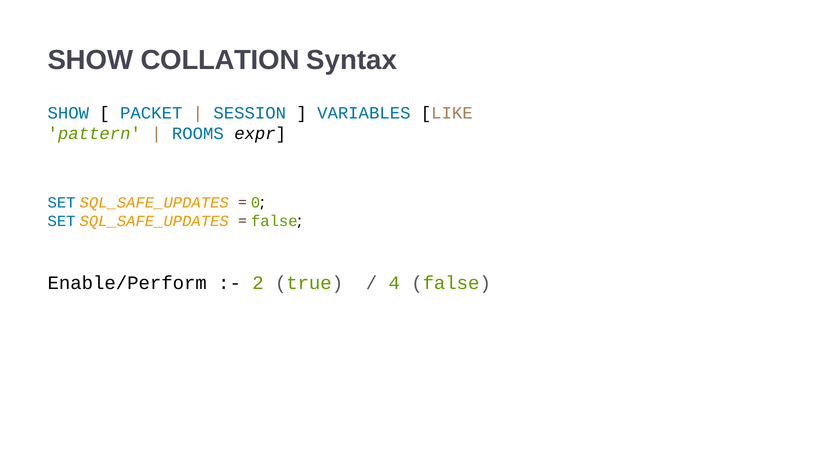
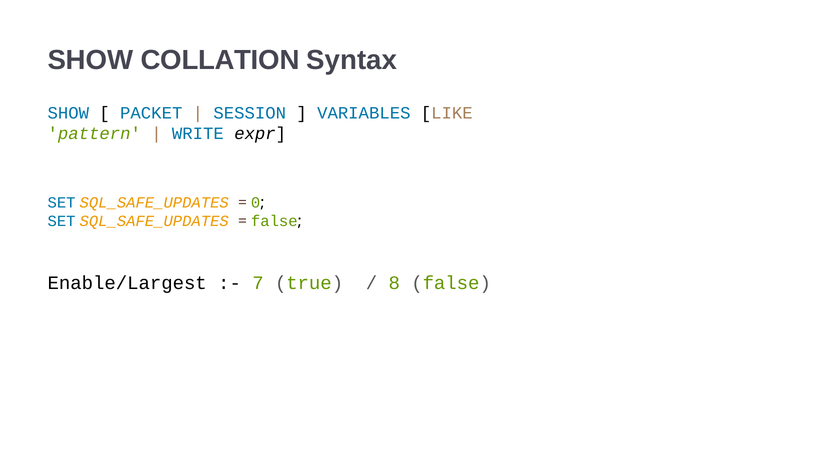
ROOMS: ROOMS -> WRITE (198, 134)
Enable/Perform: Enable/Perform -> Enable/Largest (127, 283)
2: 2 -> 7 (258, 283)
4: 4 -> 8 (394, 283)
